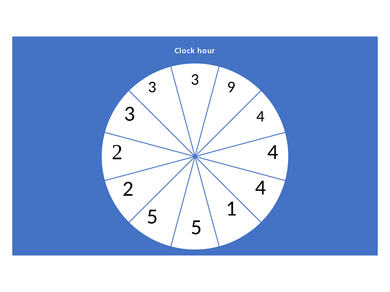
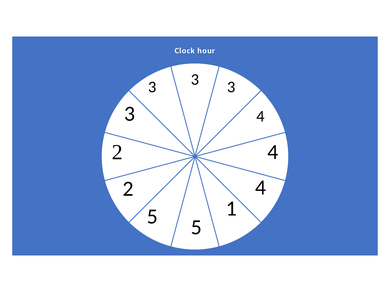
3 3 9: 9 -> 3 (231, 87)
